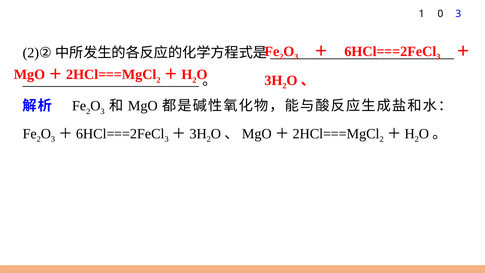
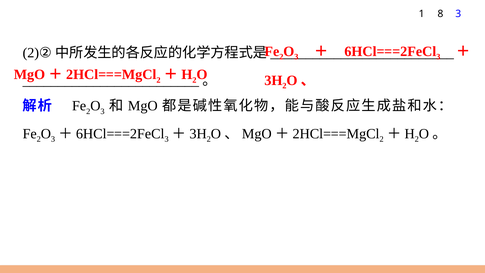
0: 0 -> 8 (440, 14)
